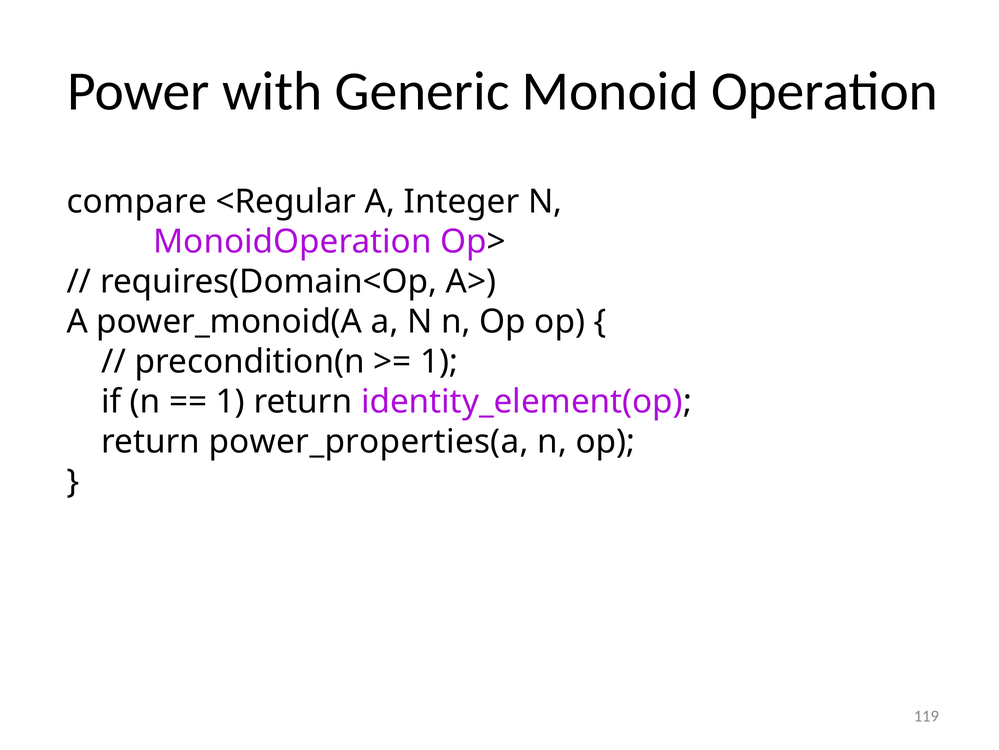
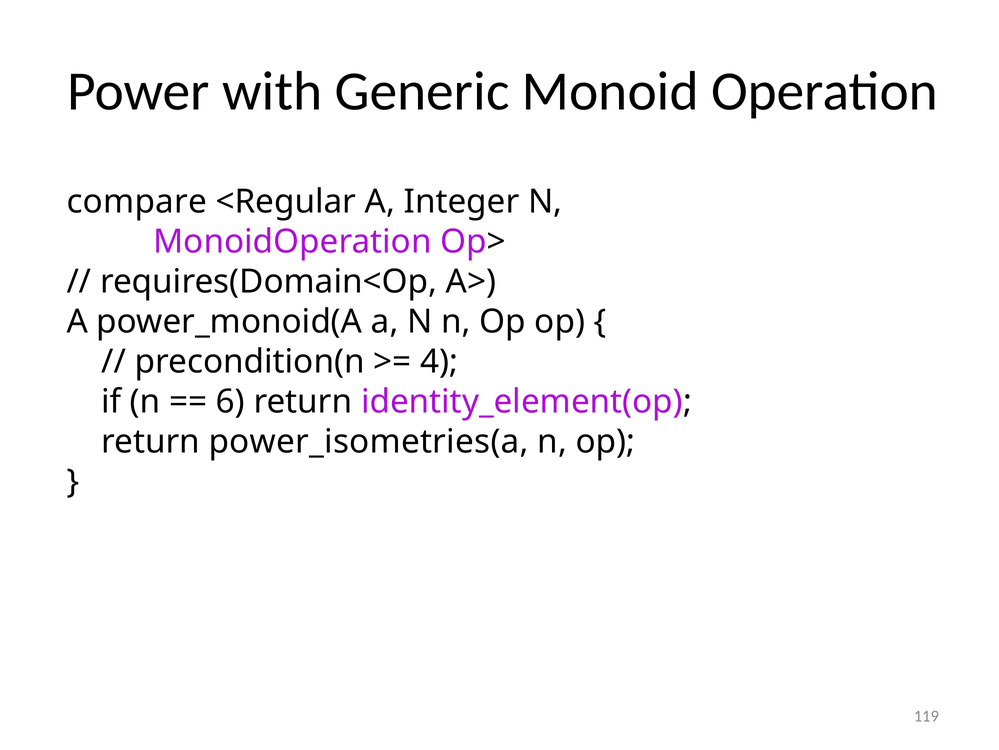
1: 1 -> 4 (439, 362)
1: 1 -> 6 (230, 402)
power_properties(a: power_properties(a -> power_isometries(a (369, 442)
